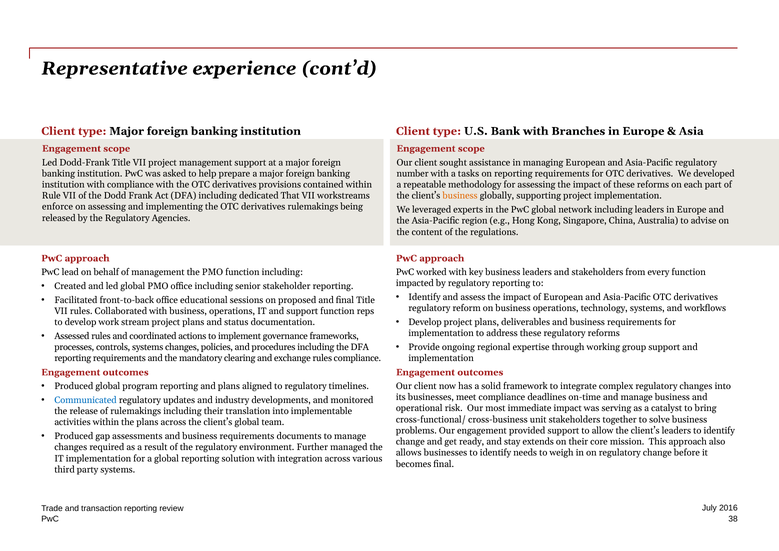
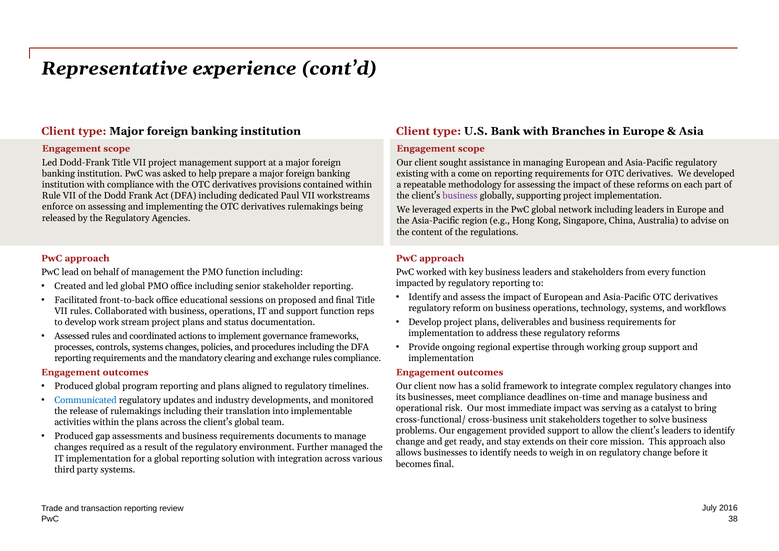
number: number -> existing (412, 174)
tasks: tasks -> come (469, 174)
That: That -> Paul (290, 196)
business colour: orange -> purple (460, 196)
